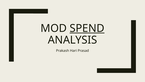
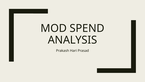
SPEND underline: present -> none (87, 28)
